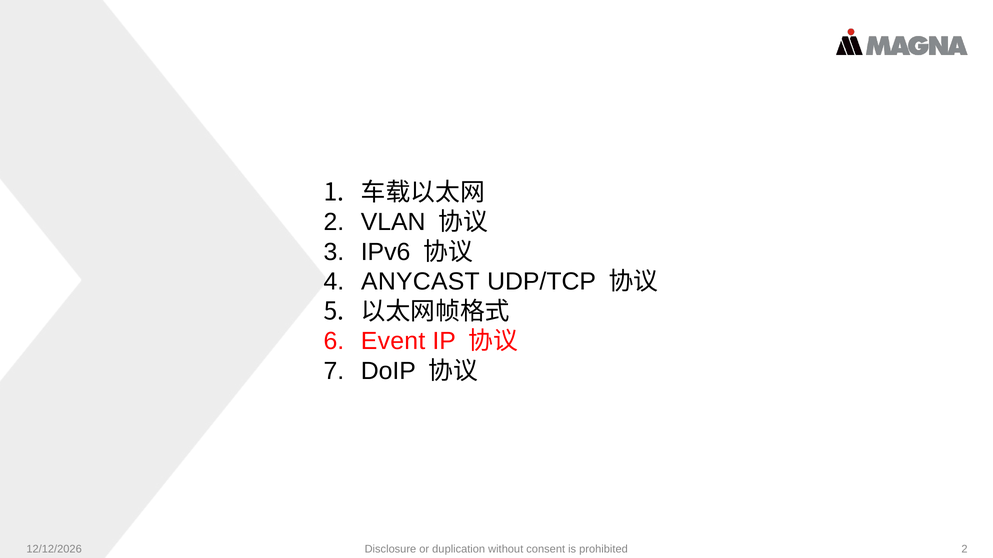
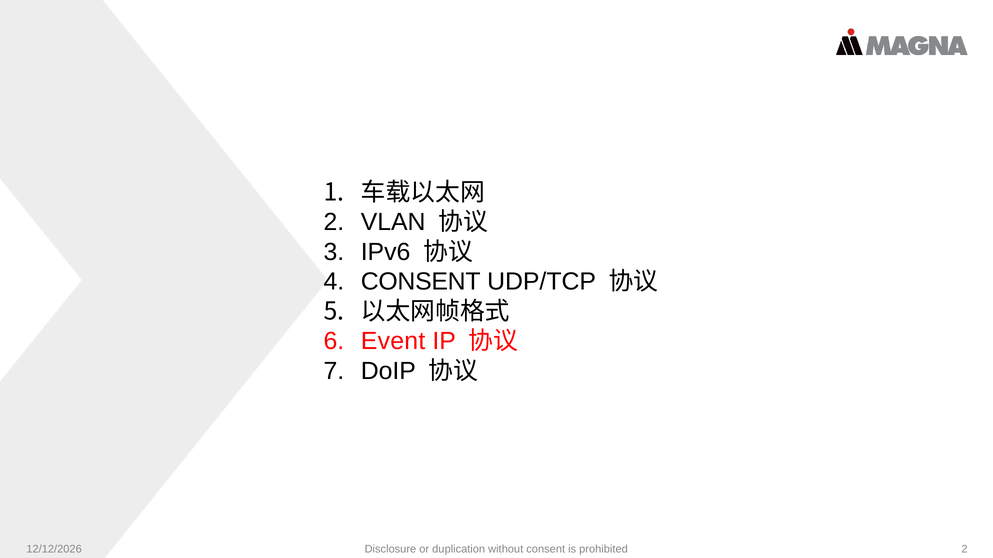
ANYCAST: ANYCAST -> CONSENT (421, 282)
